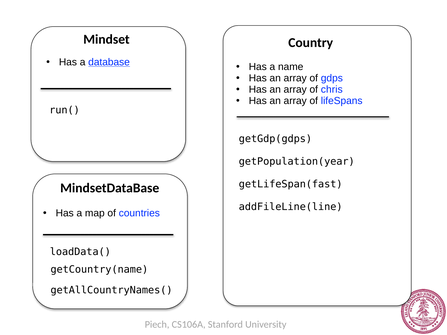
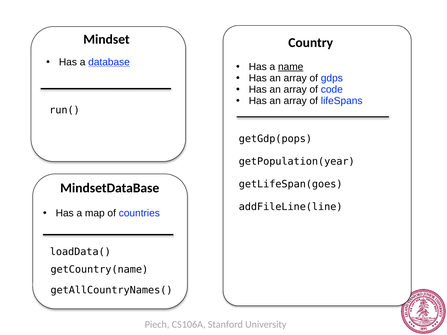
name underline: none -> present (291, 67)
chris: chris -> code (332, 89)
getGdp(gdps: getGdp(gdps -> getGdp(pops (275, 139)
getLifeSpan(fast: getLifeSpan(fast -> getLifeSpan(goes (291, 184)
